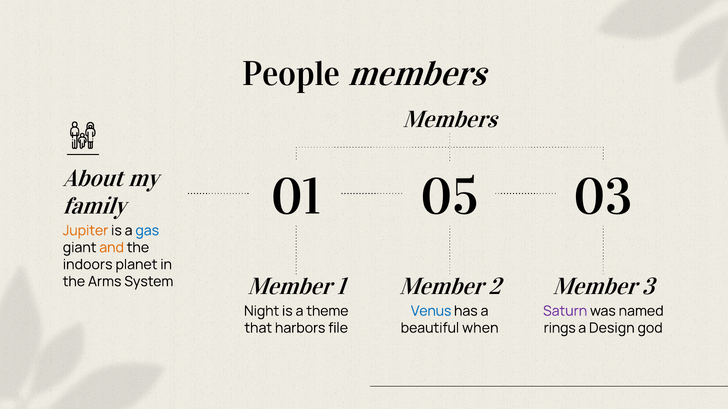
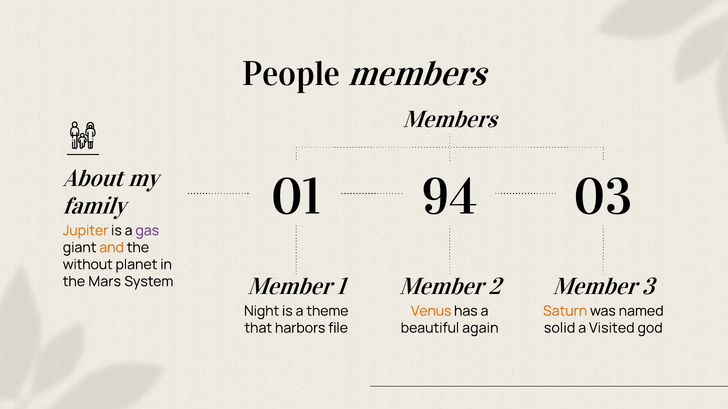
05: 05 -> 94 (449, 197)
gas colour: blue -> purple (147, 231)
indoors: indoors -> without (88, 265)
Arms: Arms -> Mars (105, 282)
Venus colour: blue -> orange (431, 311)
Saturn colour: purple -> orange (565, 311)
when: when -> again (480, 328)
rings: rings -> solid (560, 328)
Design: Design -> Visited (612, 328)
